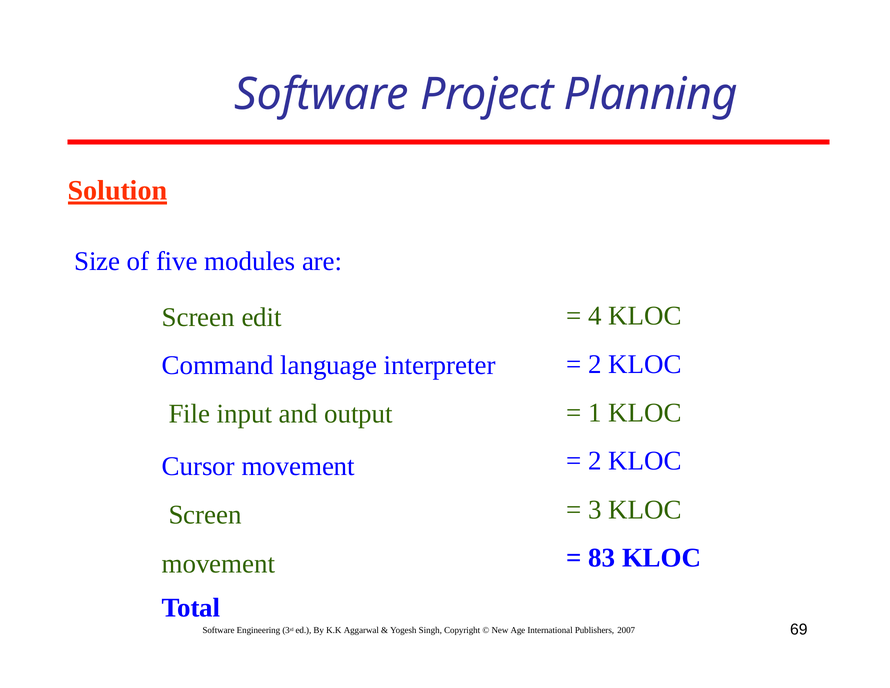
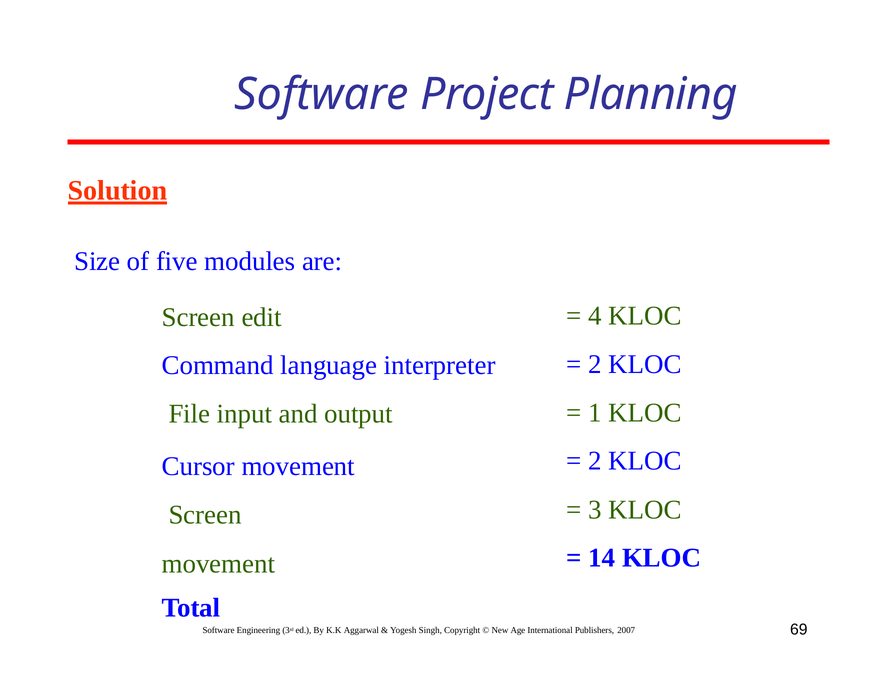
83: 83 -> 14 (602, 558)
